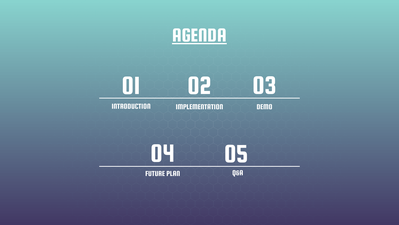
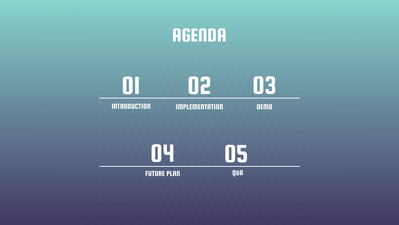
AGENDA underline: present -> none (199, 35)
